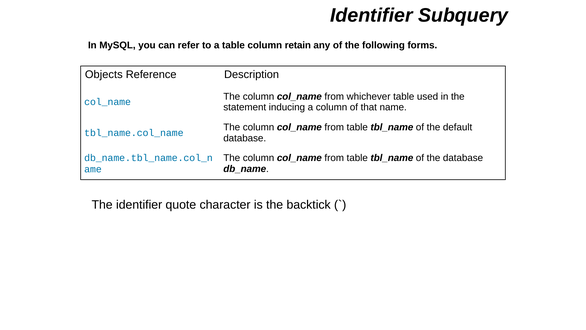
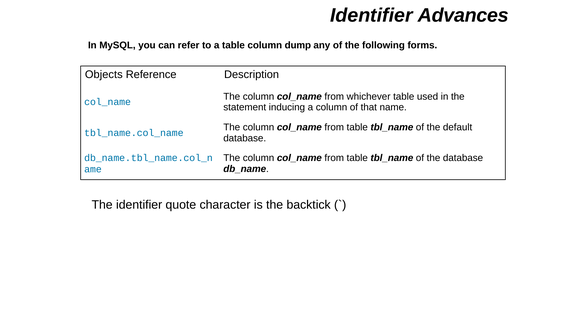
Subquery: Subquery -> Advances (463, 15)
retain: retain -> dump (298, 45)
